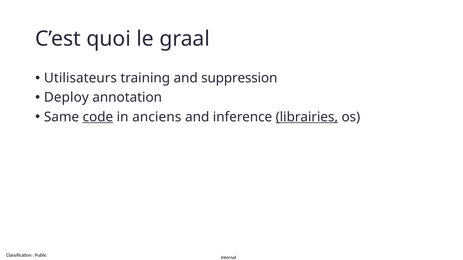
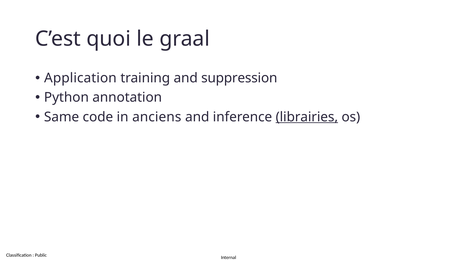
Utilisateurs: Utilisateurs -> Application (80, 78)
Deploy: Deploy -> Python (66, 98)
code underline: present -> none (98, 117)
